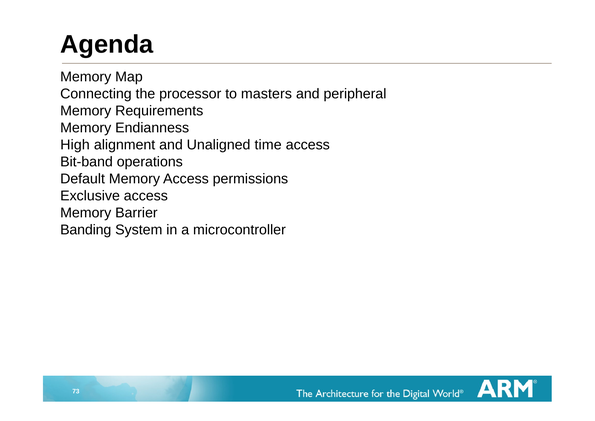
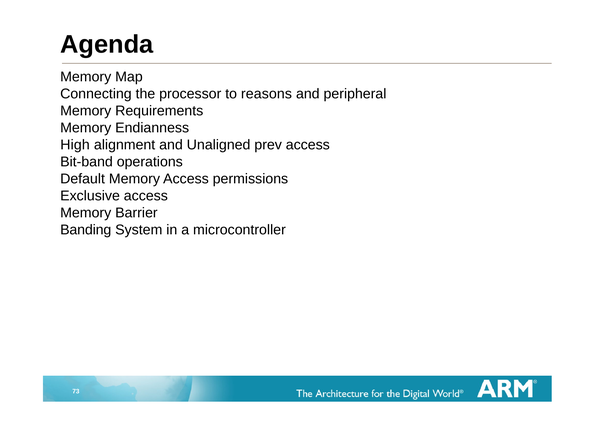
masters: masters -> reasons (266, 94)
time: time -> prev (268, 145)
